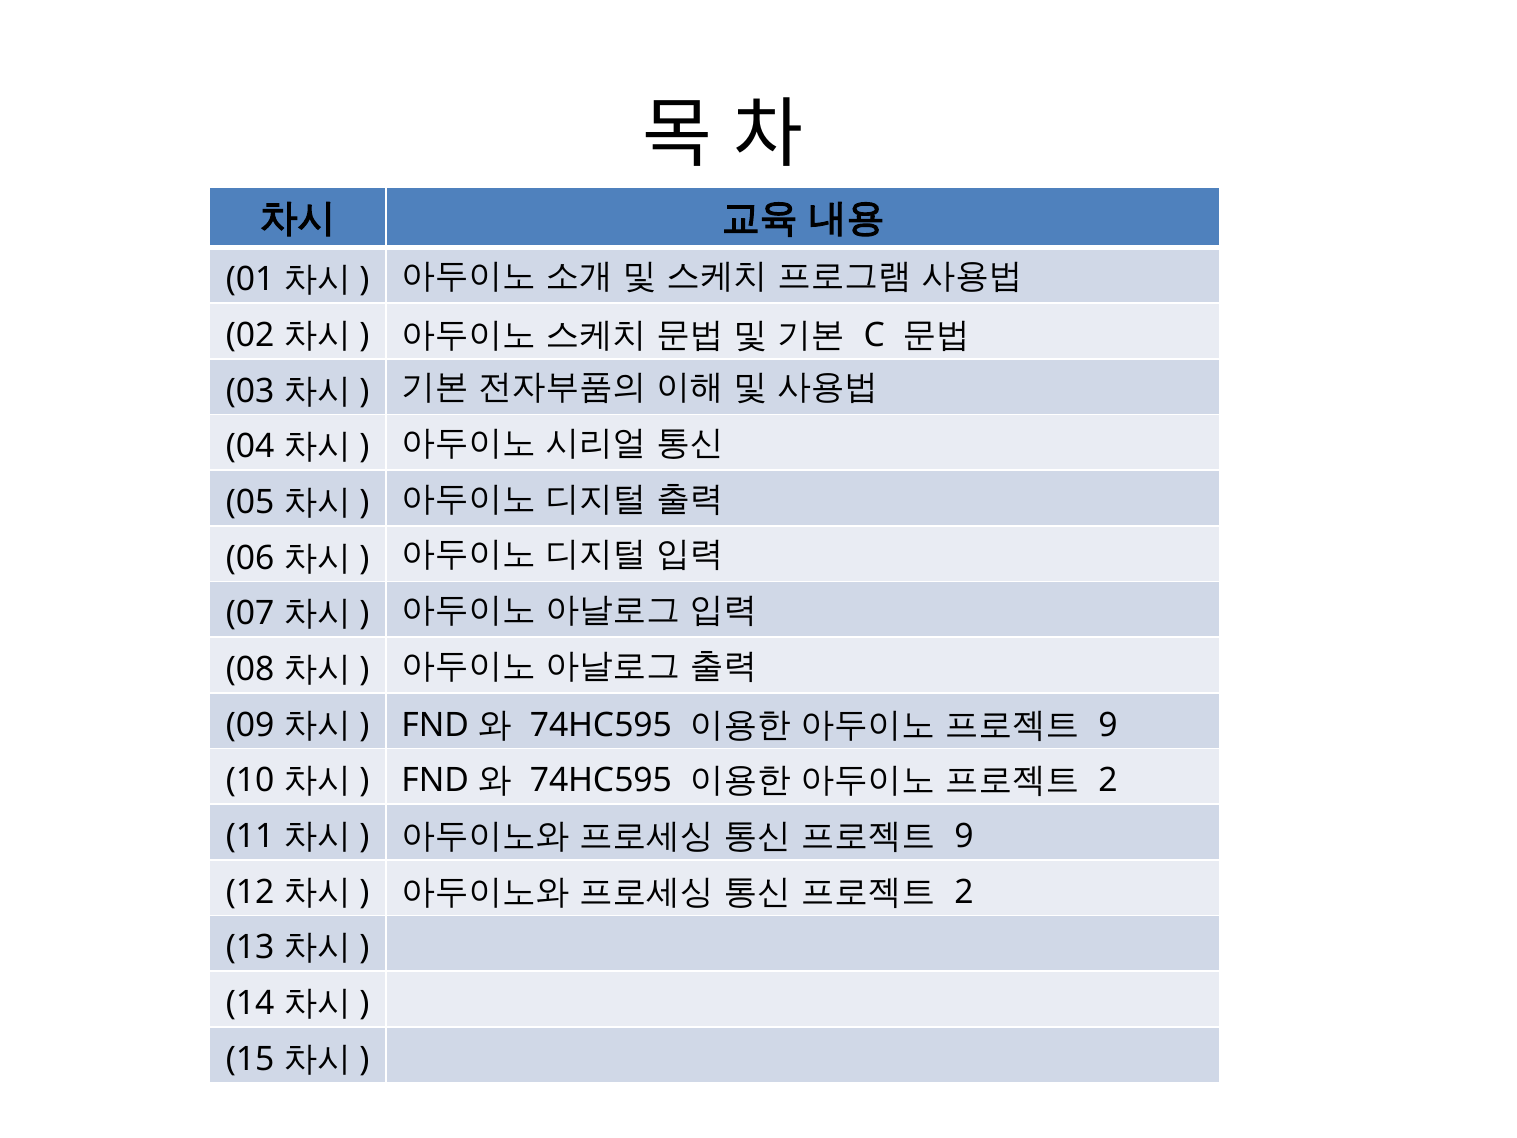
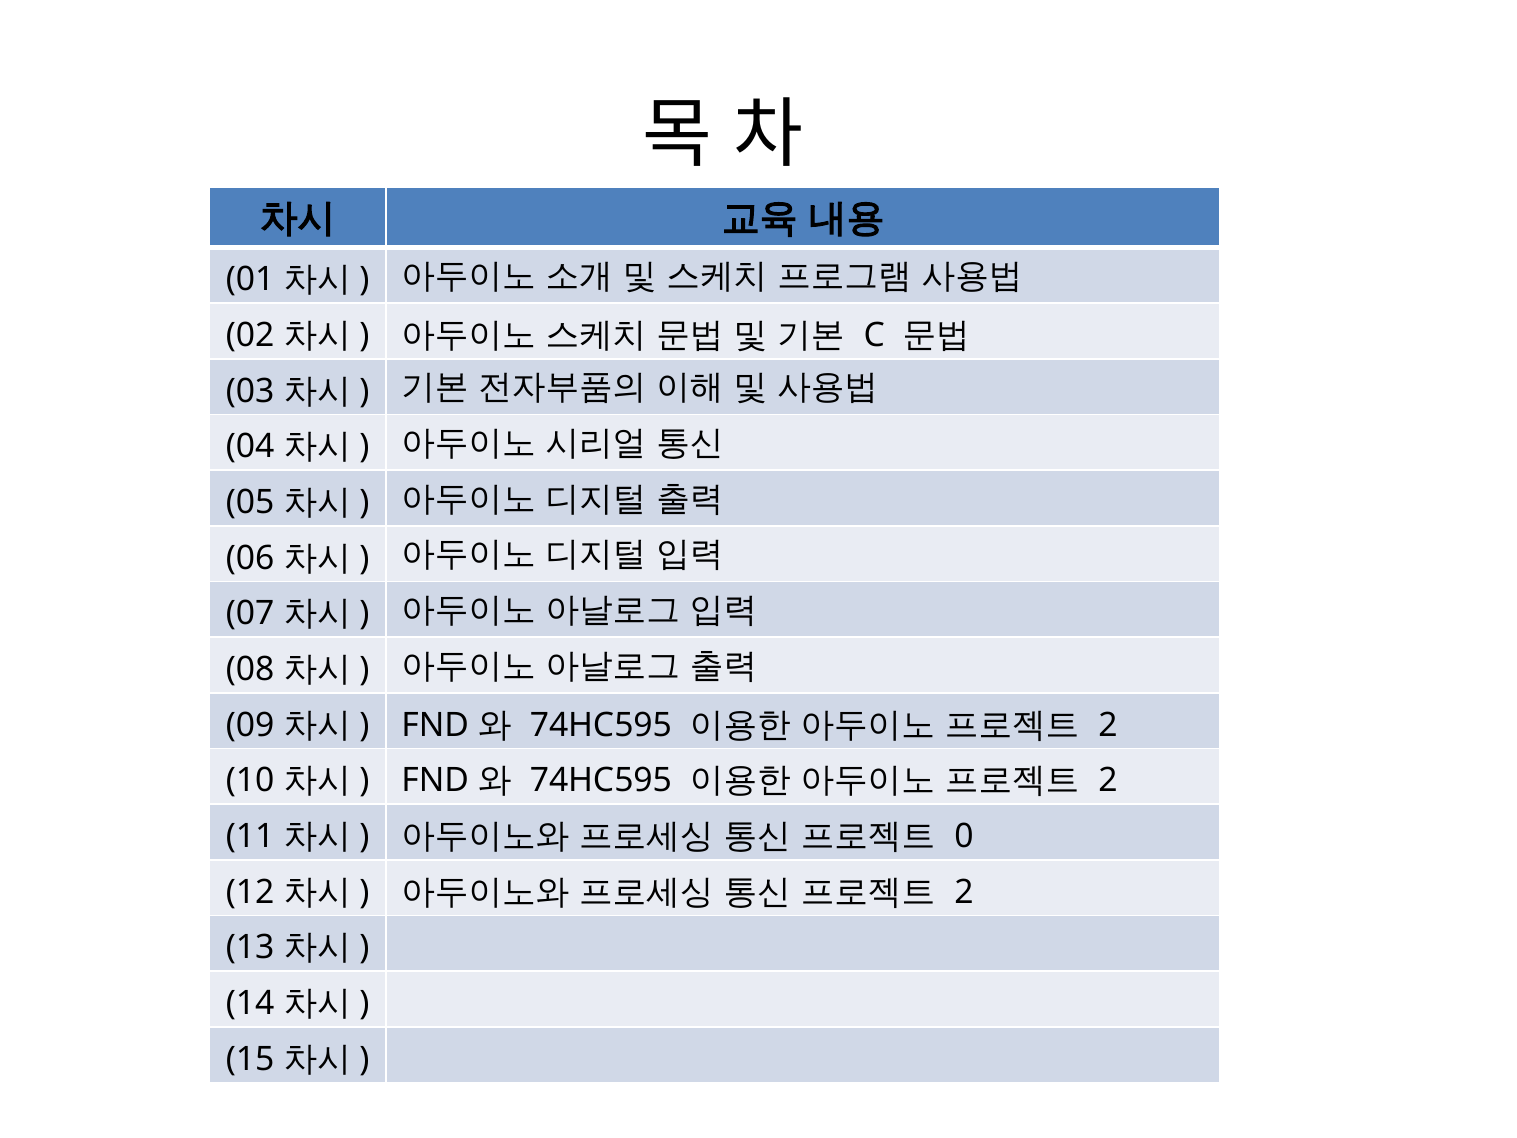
9: 9 -> 2 (1108, 725)
9: 9 -> 0 (964, 836)
